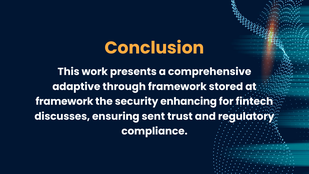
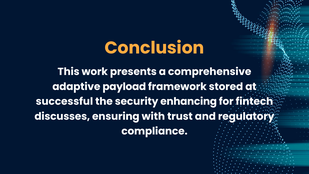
through: through -> payload (124, 87)
framework: framework -> successful (64, 101)
sent: sent -> with (153, 116)
